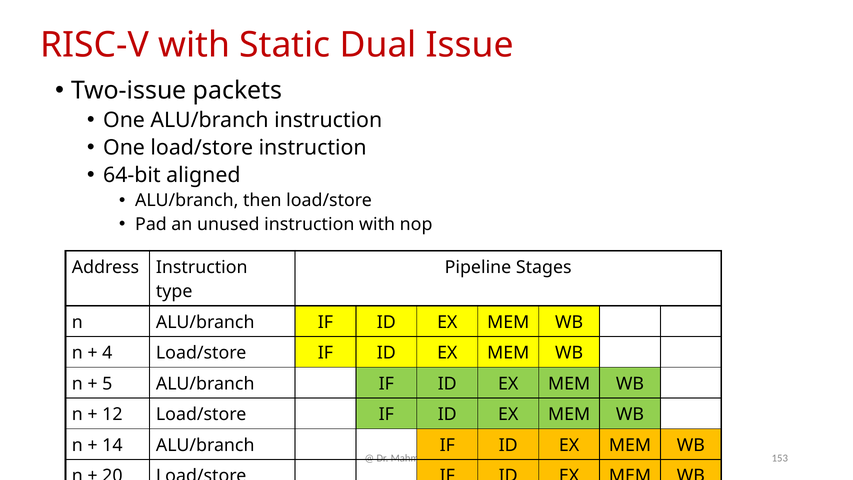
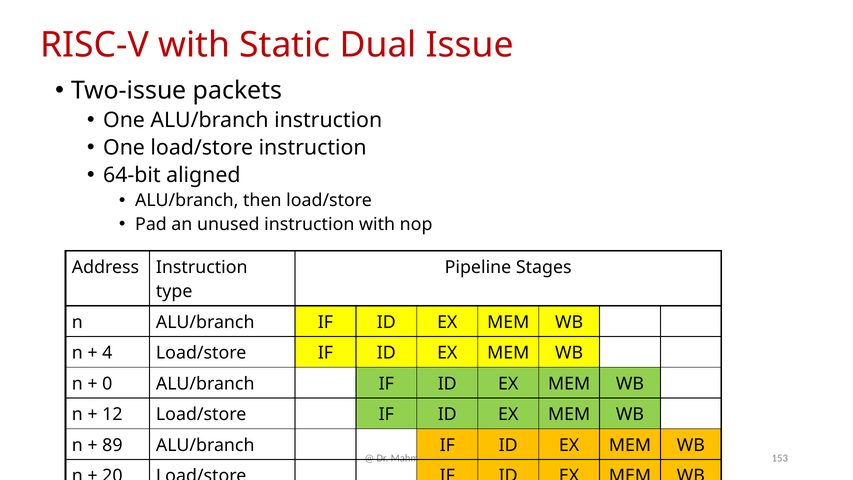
5: 5 -> 0 (107, 384)
14: 14 -> 89 (112, 445)
